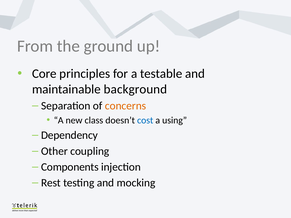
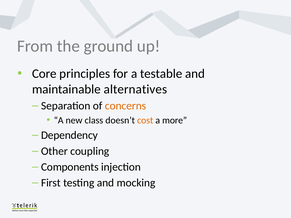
background: background -> alternatives (135, 89)
cost colour: blue -> orange (145, 120)
using: using -> more (175, 120)
Rest: Rest -> First (51, 183)
